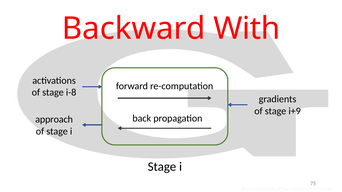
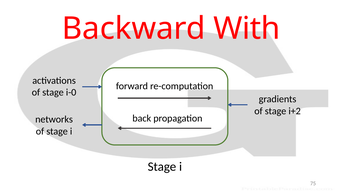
i-8: i-8 -> i-0 (71, 93)
i+9: i+9 -> i+2 (295, 111)
approach: approach -> networks (54, 120)
